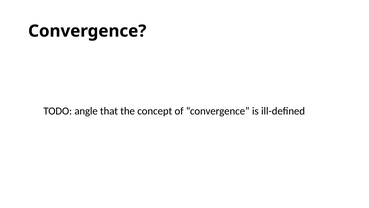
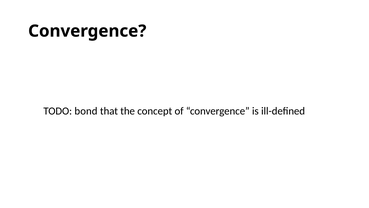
angle: angle -> bond (86, 111)
